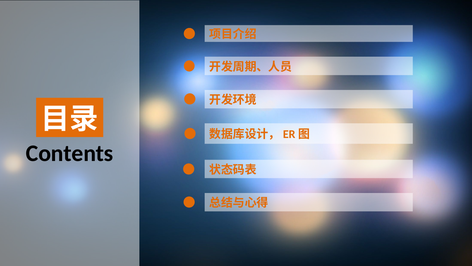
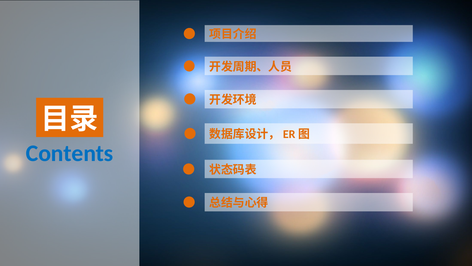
Contents colour: black -> blue (70, 153)
